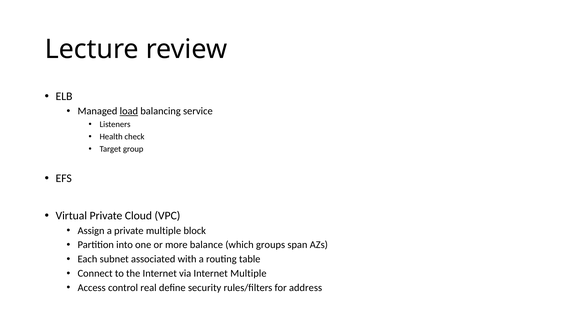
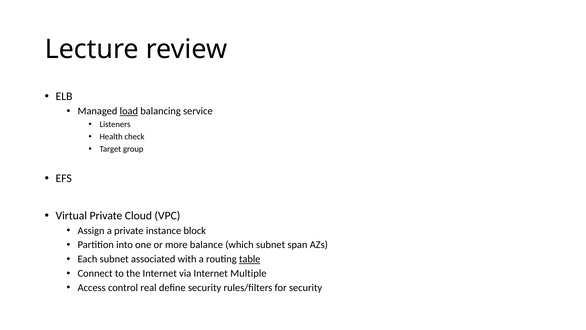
private multiple: multiple -> instance (164, 230)
which groups: groups -> subnet (271, 245)
table underline: none -> present (250, 259)
for address: address -> security (306, 287)
